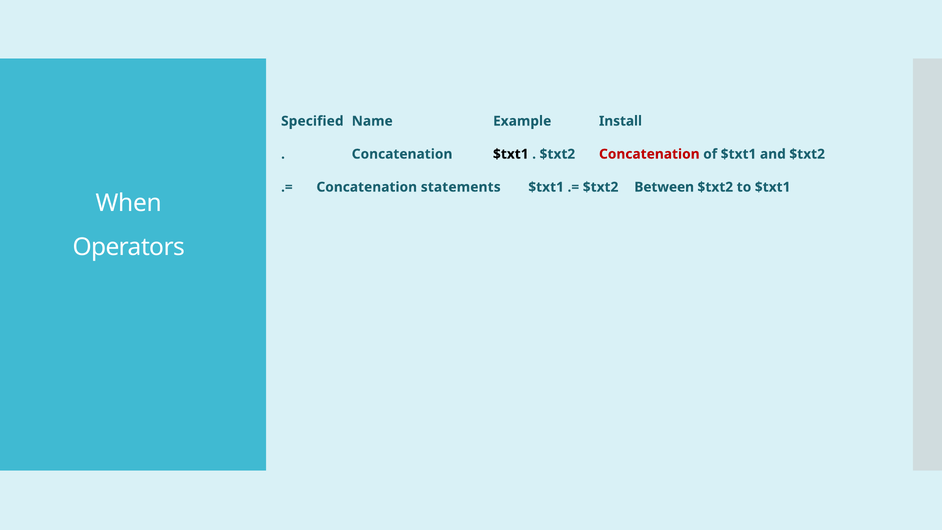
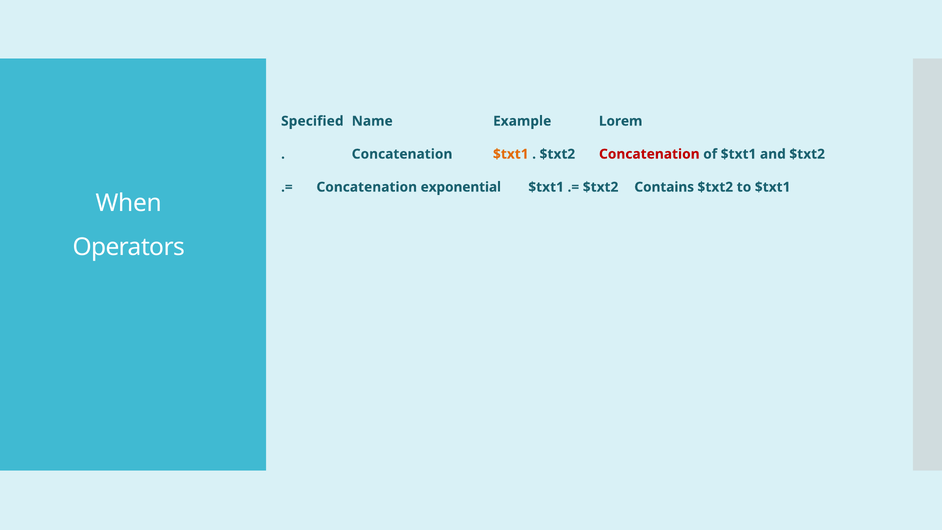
Install: Install -> Lorem (621, 121)
$txt1 colour: black -> orange (511, 154)
statements: statements -> exponential (461, 187)
Between: Between -> Contains (664, 187)
